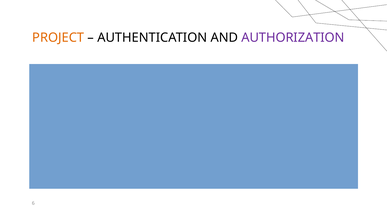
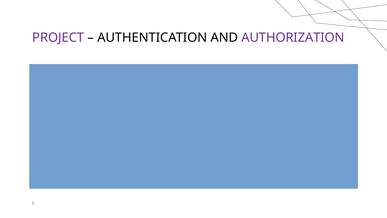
PROJECT colour: orange -> purple (58, 38)
